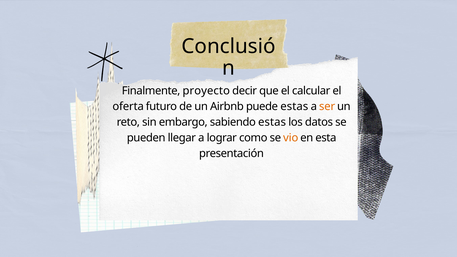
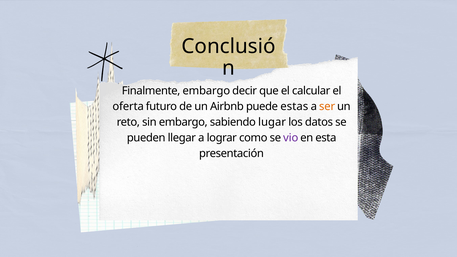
Finalmente proyecto: proyecto -> embargo (206, 91)
sabiendo estas: estas -> lugar (272, 122)
vio colour: orange -> purple (291, 138)
